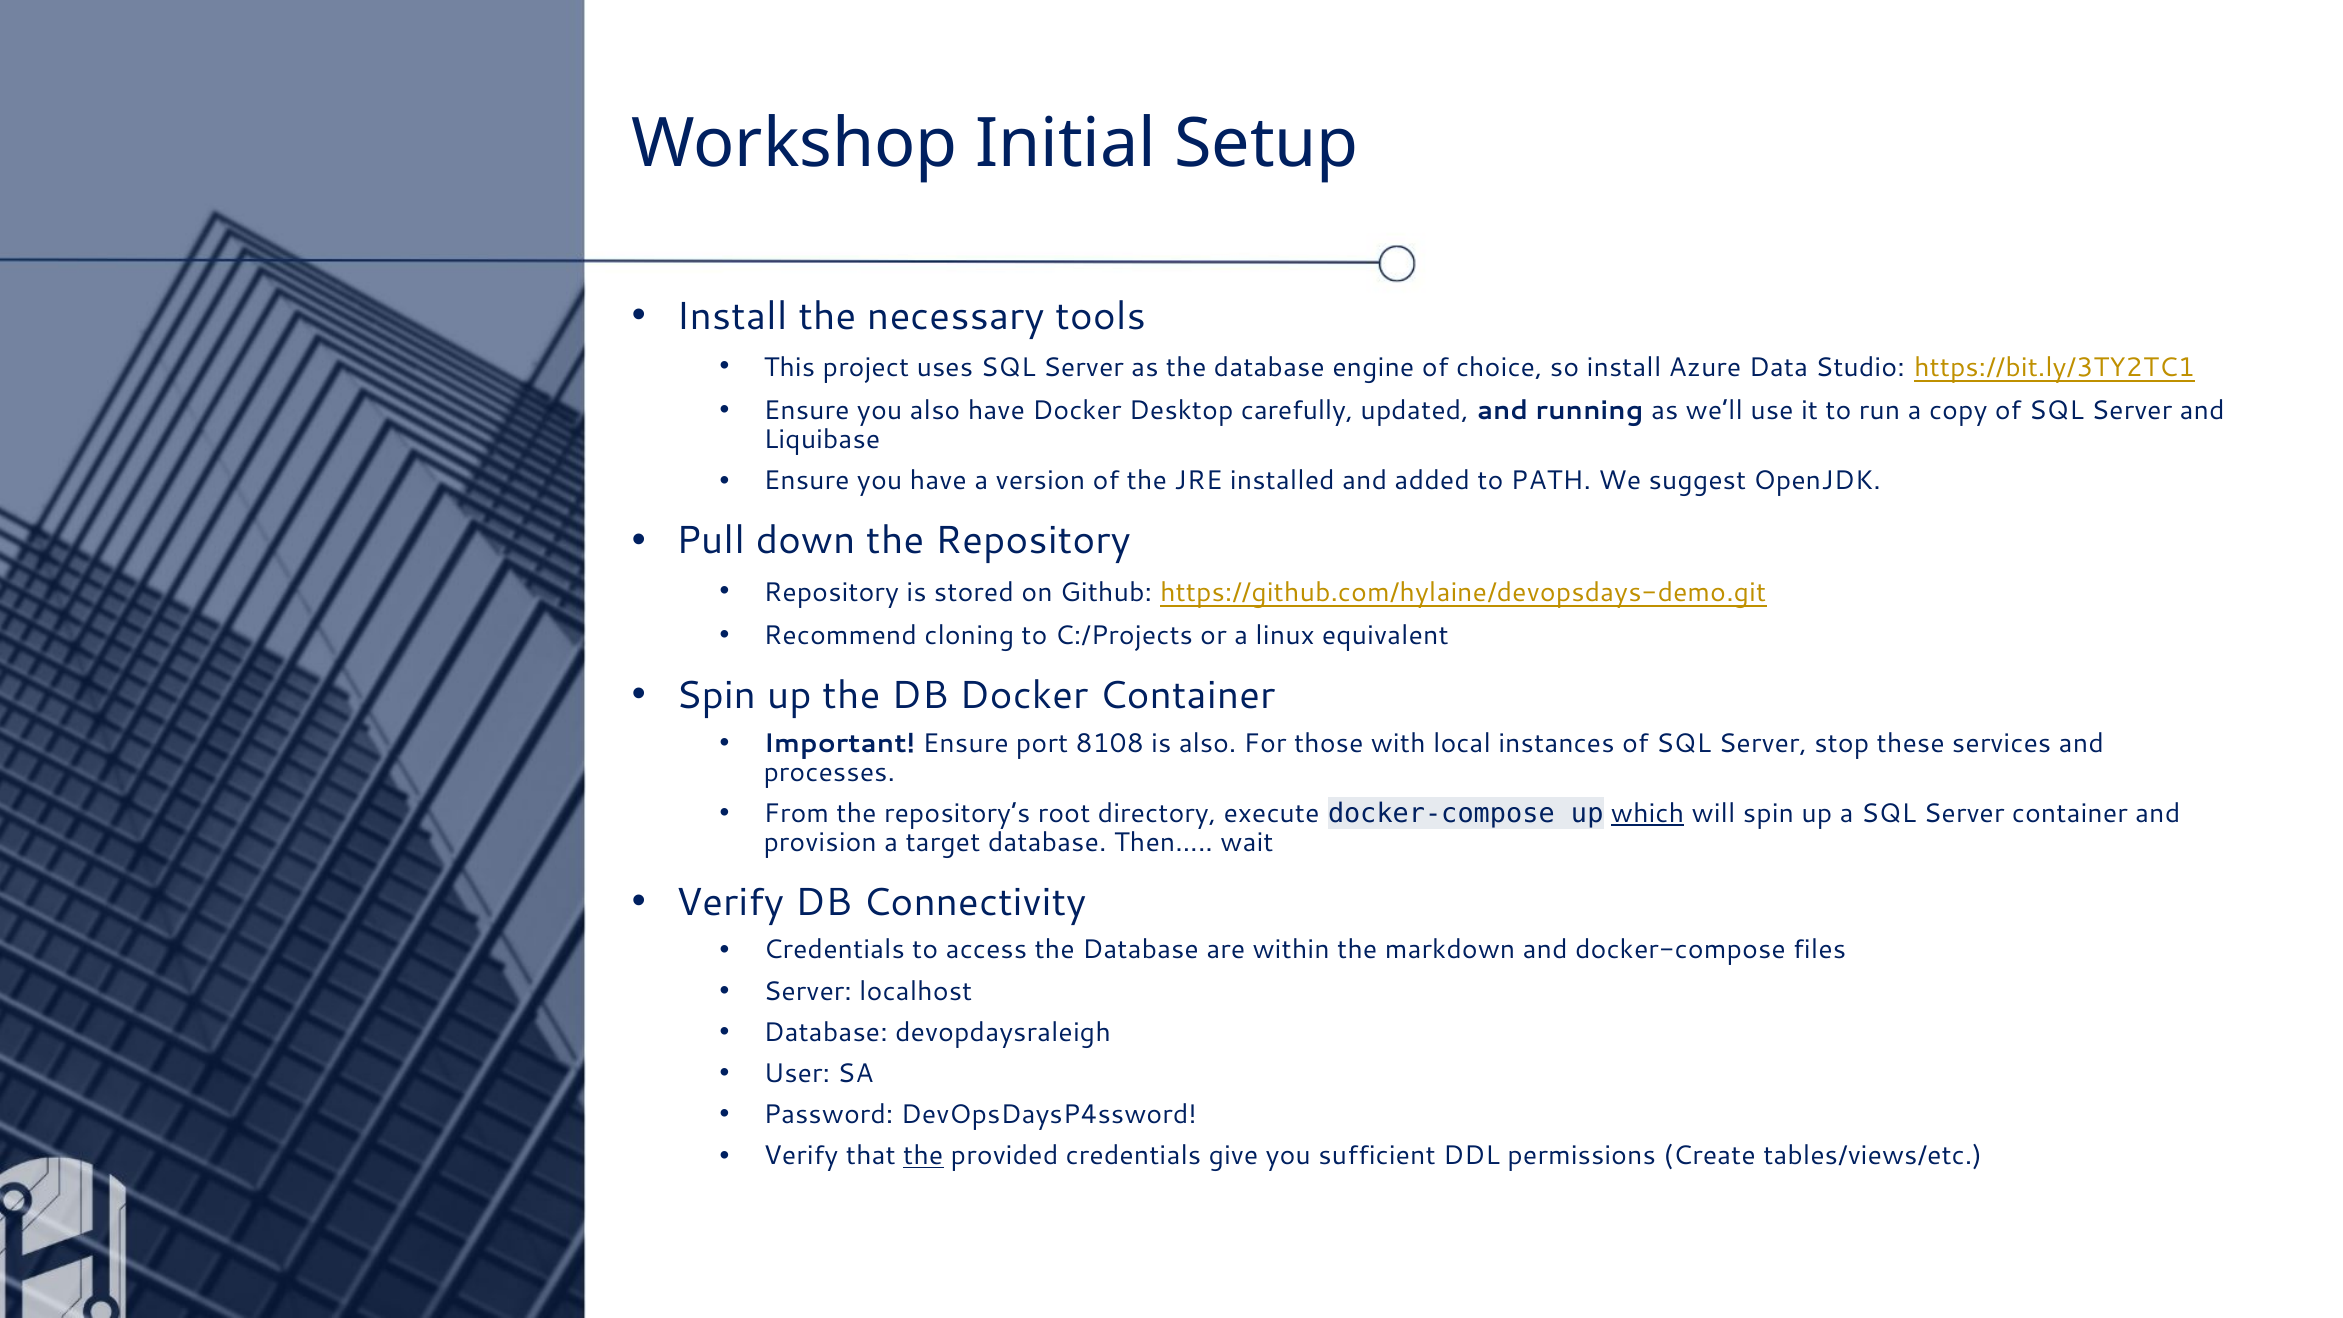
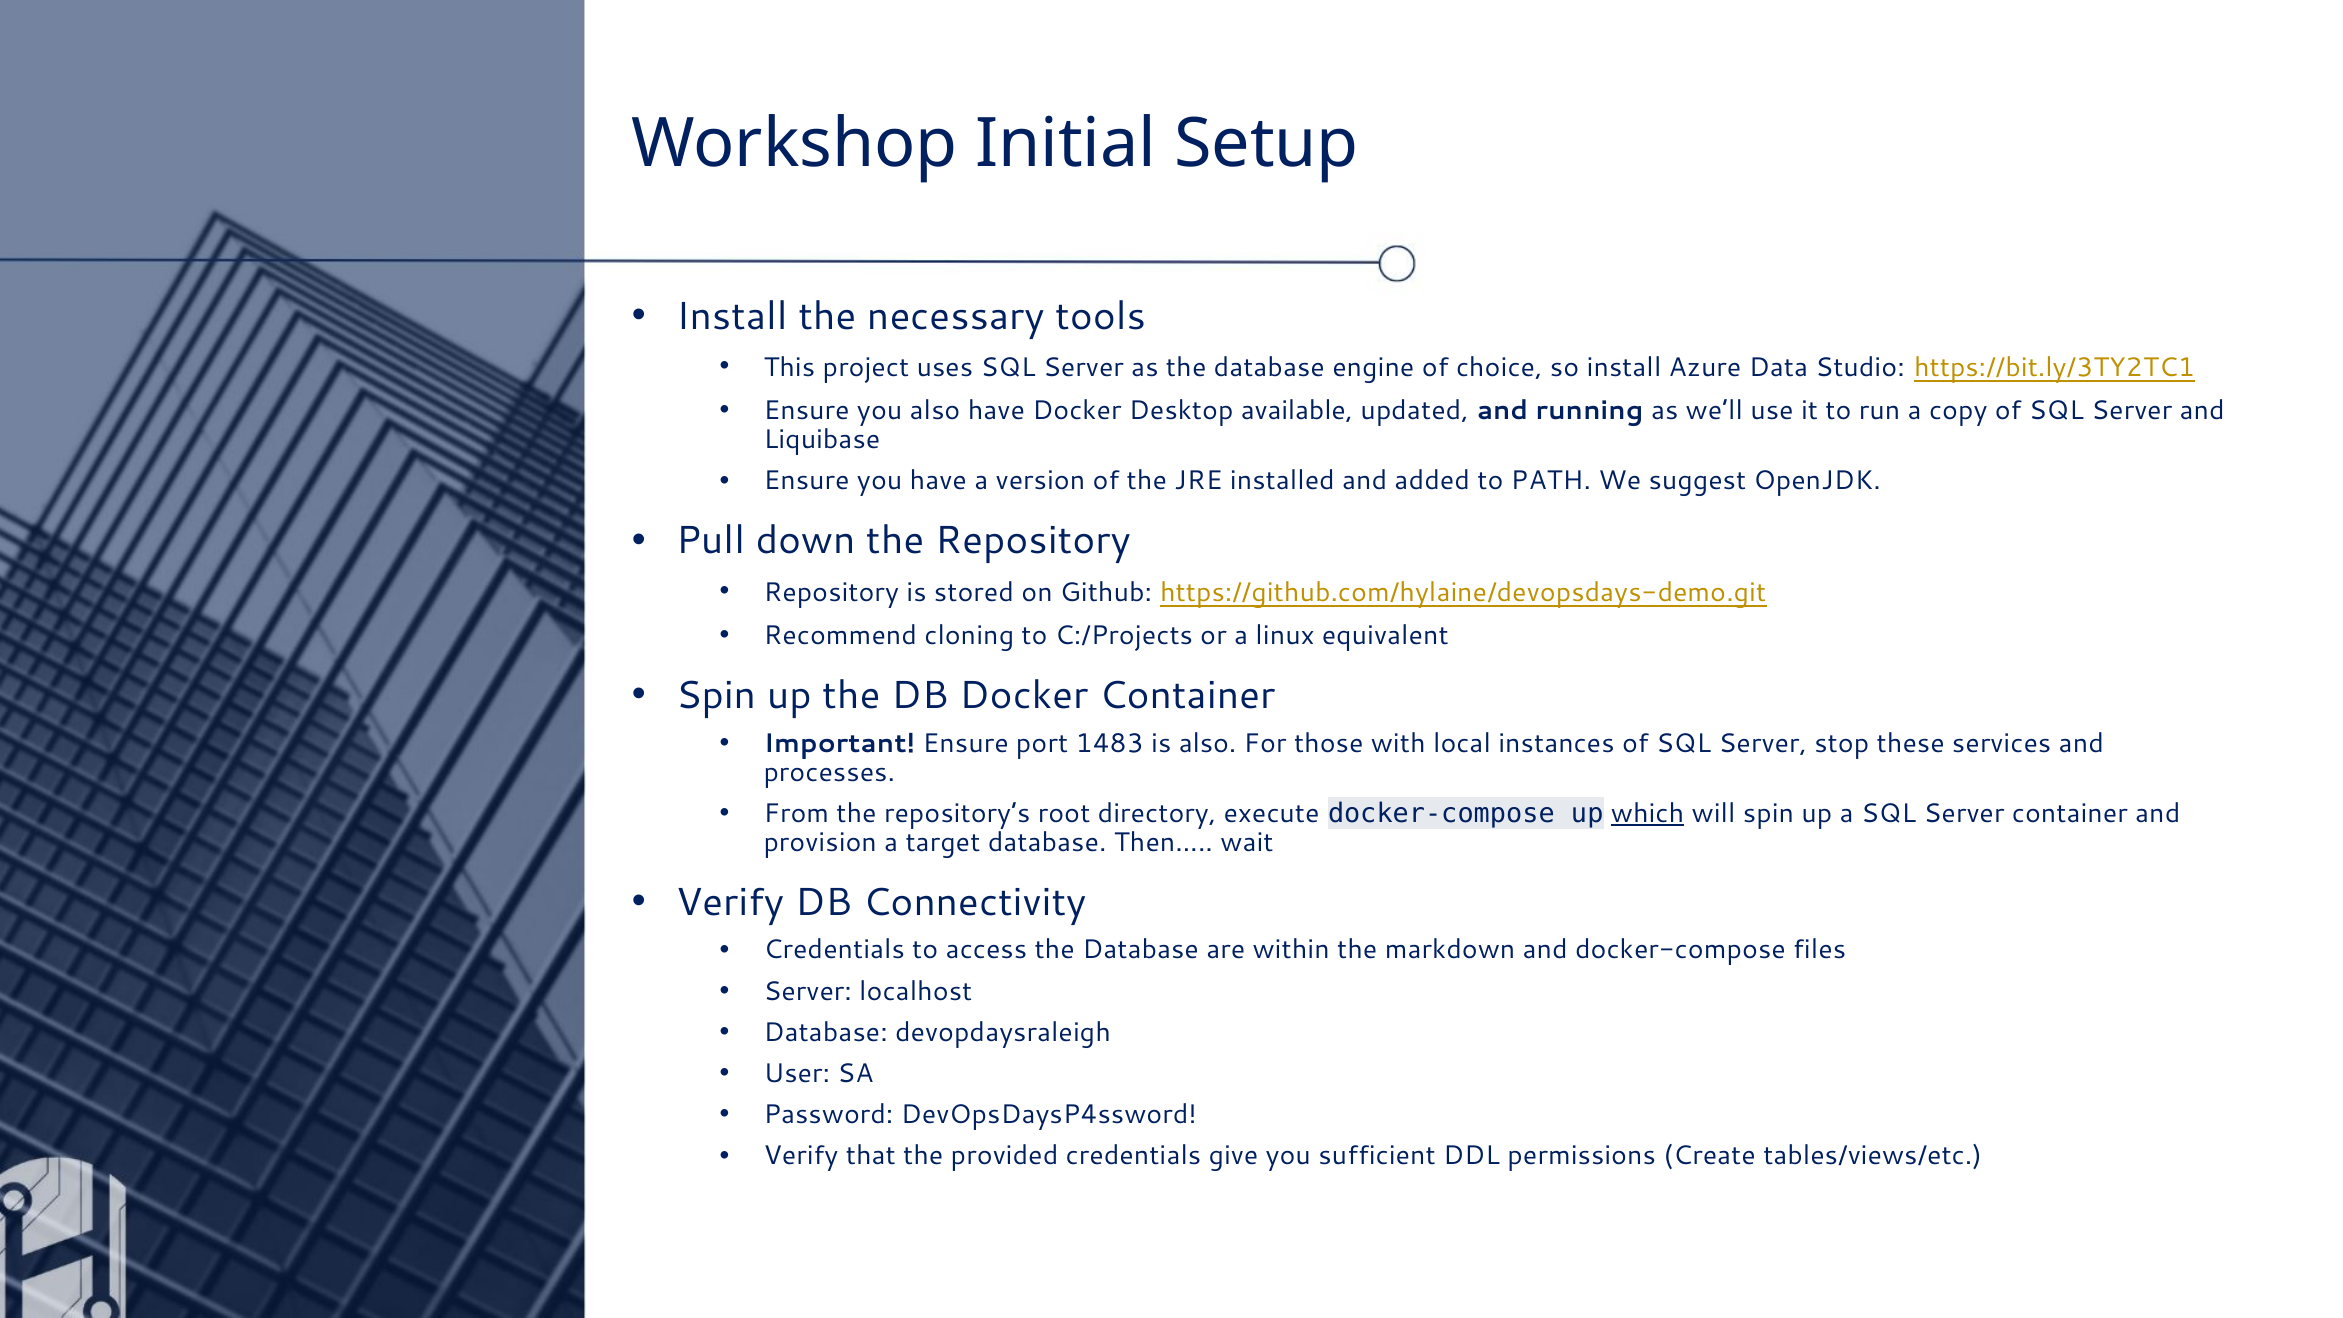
carefully: carefully -> available (1297, 411)
8108: 8108 -> 1483 (1110, 743)
the underline: present -> none (923, 1156)
